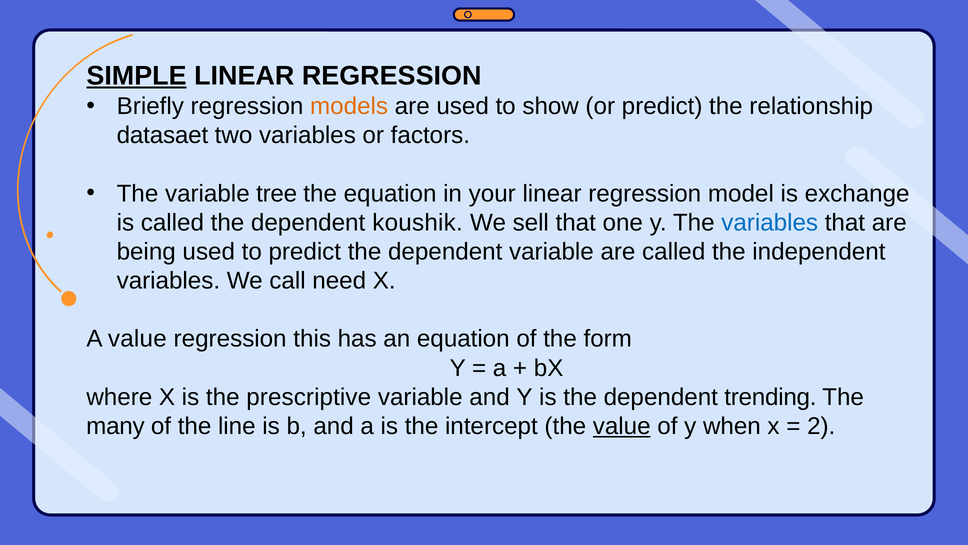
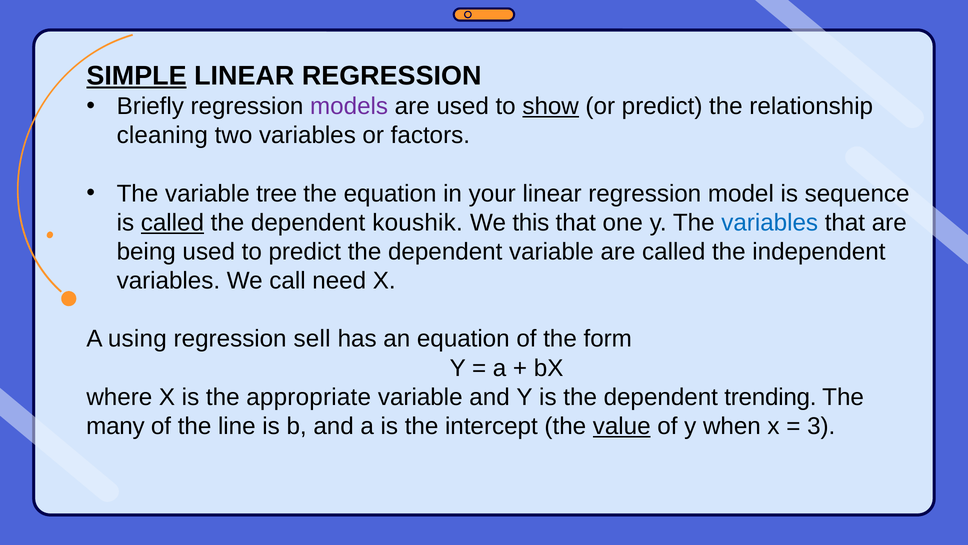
models colour: orange -> purple (349, 106)
show underline: none -> present (551, 106)
datasaet: datasaet -> cleaning (162, 135)
exchange: exchange -> sequence (857, 193)
called underline: none -> present (172, 223)
sell: sell -> this (531, 223)
A value: value -> using (137, 339)
this: this -> sell (312, 339)
prescriptive: prescriptive -> appropriate (309, 397)
2: 2 -> 3 (821, 426)
